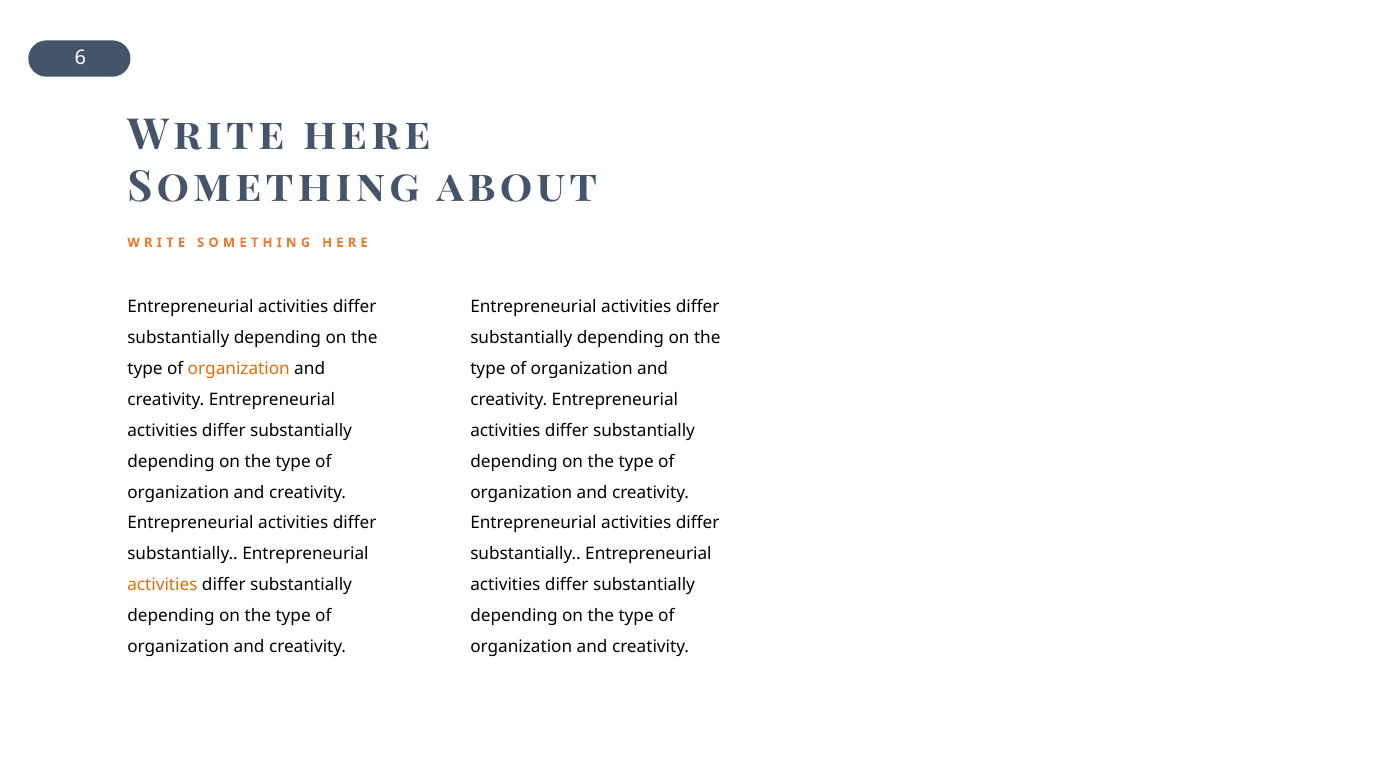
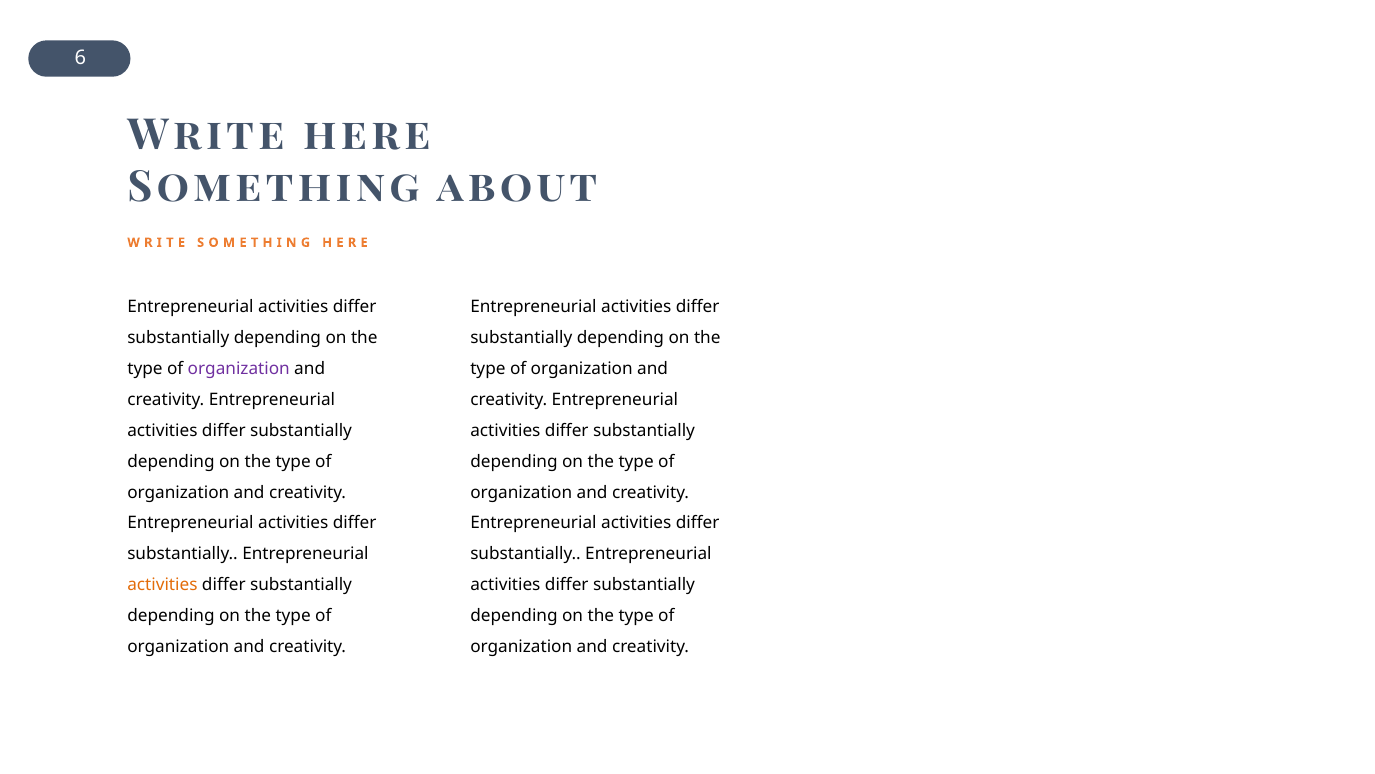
organization colour: orange -> purple (239, 368)
